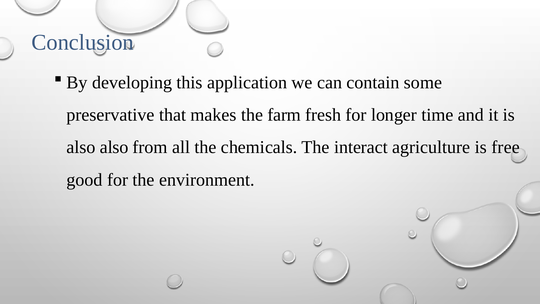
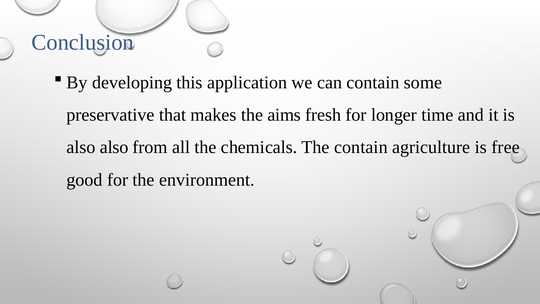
farm: farm -> aims (284, 115)
The interact: interact -> contain (361, 147)
